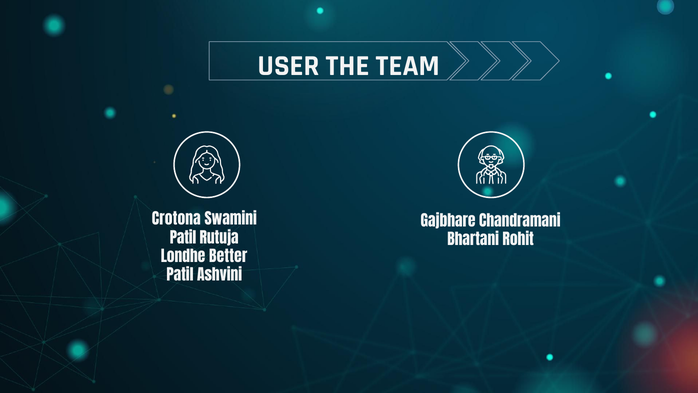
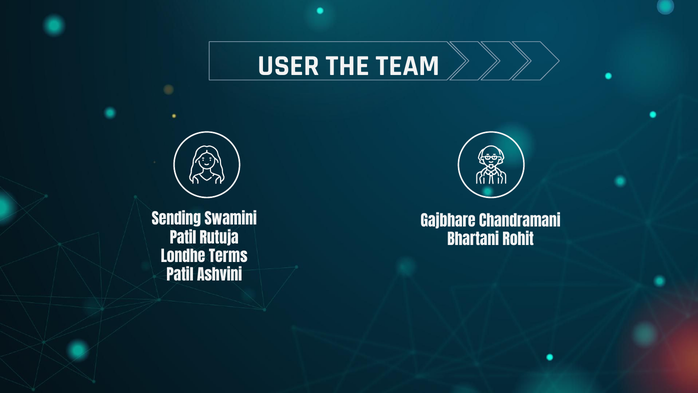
Crotona: Crotona -> Sending (176, 220)
Better: Better -> Terms (228, 257)
